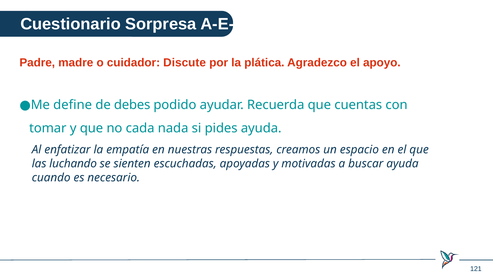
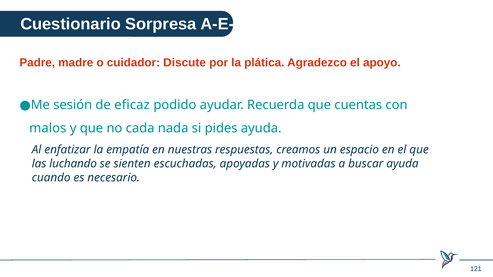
define: define -> sesión (73, 105)
debes: debes -> eficaz (132, 105)
tomar: tomar -> malos (48, 128)
